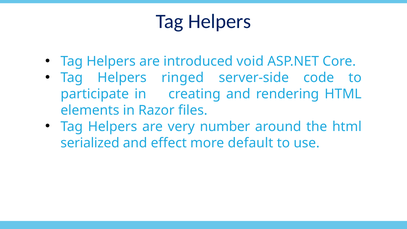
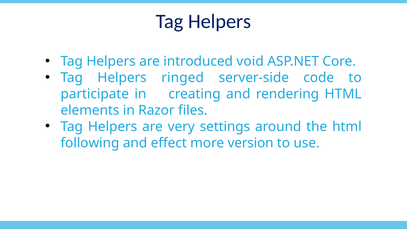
number: number -> settings (225, 127)
serialized: serialized -> following (90, 143)
default: default -> version (251, 143)
